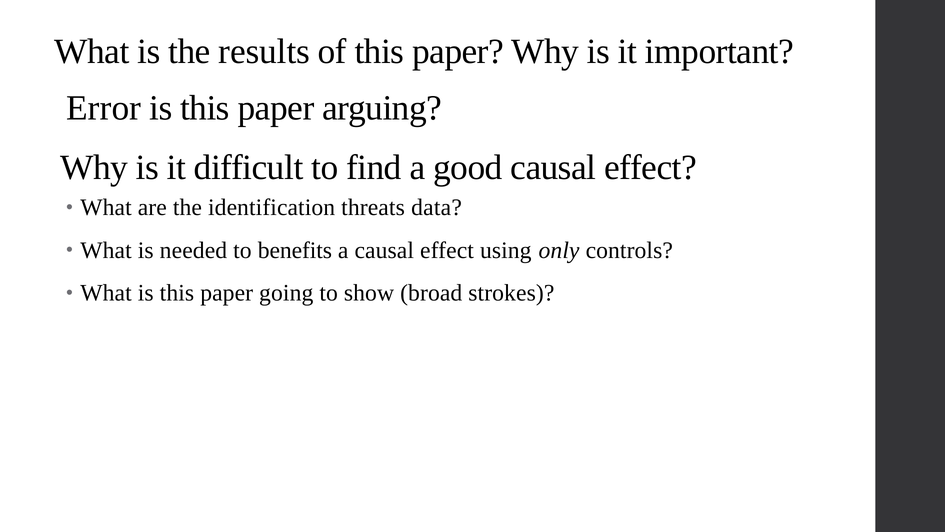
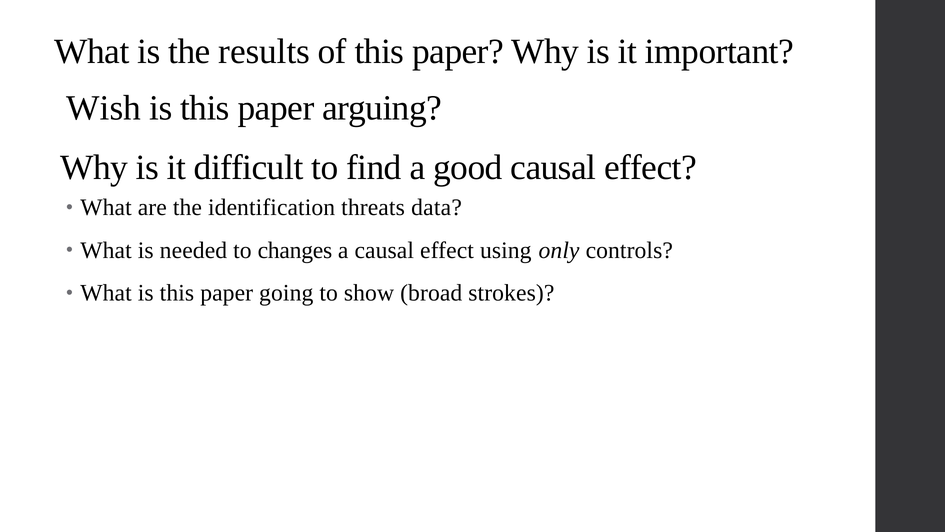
Error: Error -> Wish (104, 108)
benefits: benefits -> changes (295, 250)
